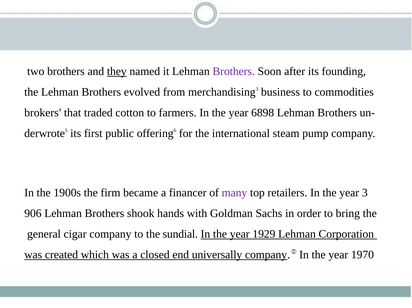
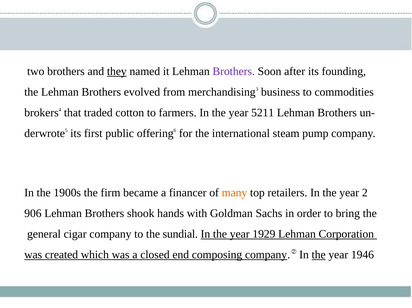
6898: 6898 -> 5211 (263, 113)
many colour: purple -> orange (234, 193)
3: 3 -> 2 (365, 193)
universally: universally -> composing (217, 255)
the underline: none -> present (319, 255)
1970: 1970 -> 1946 (362, 255)
